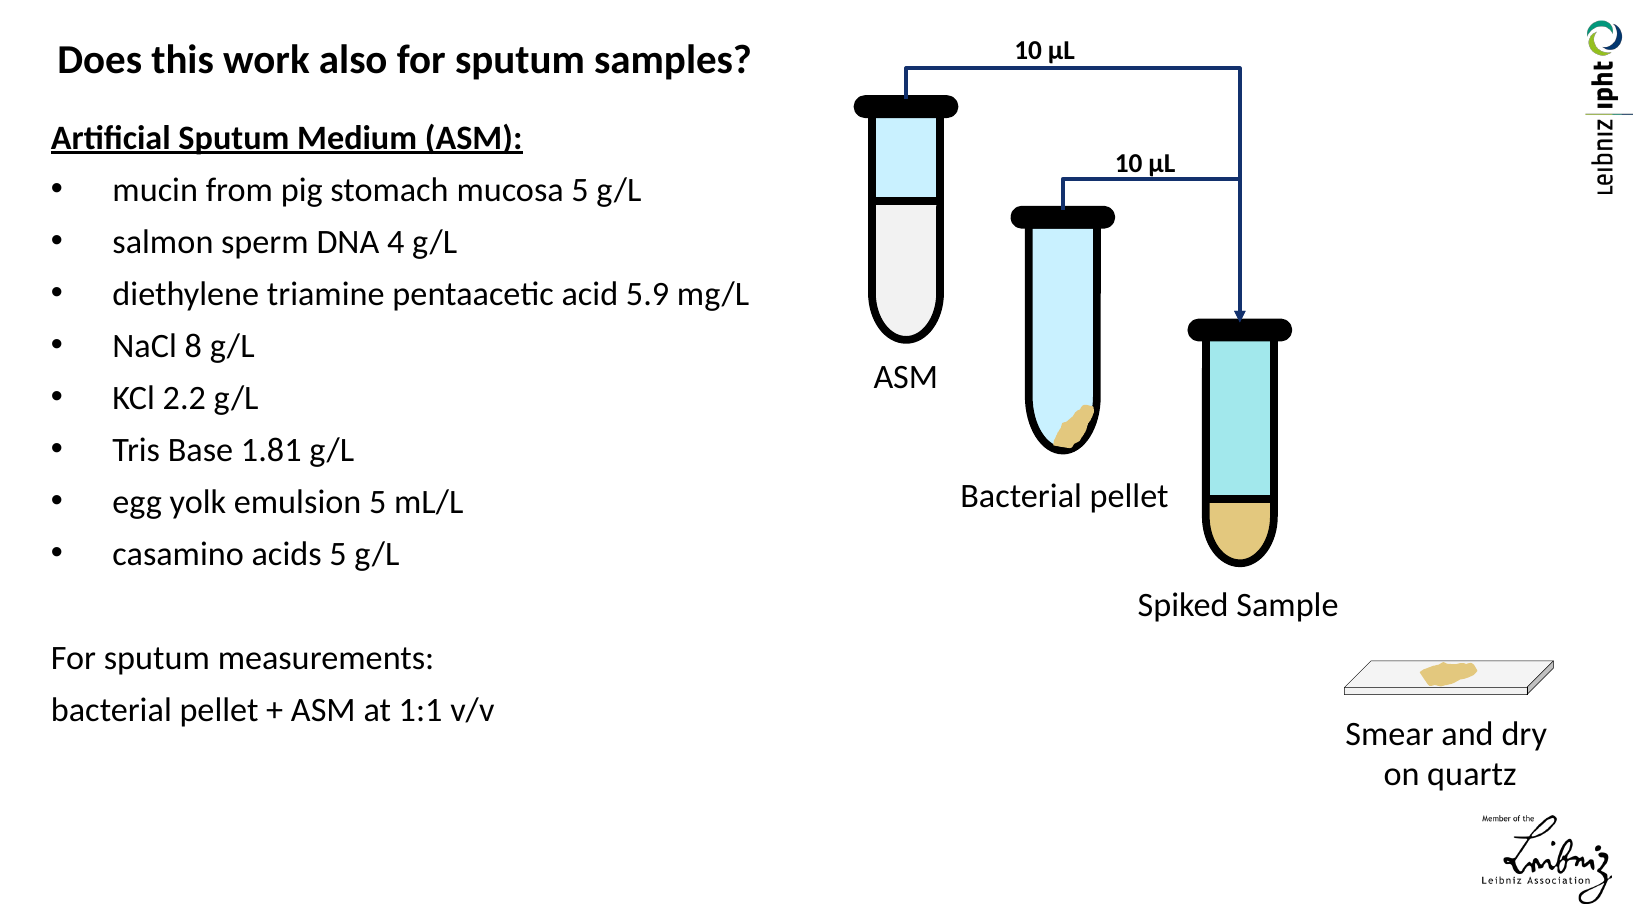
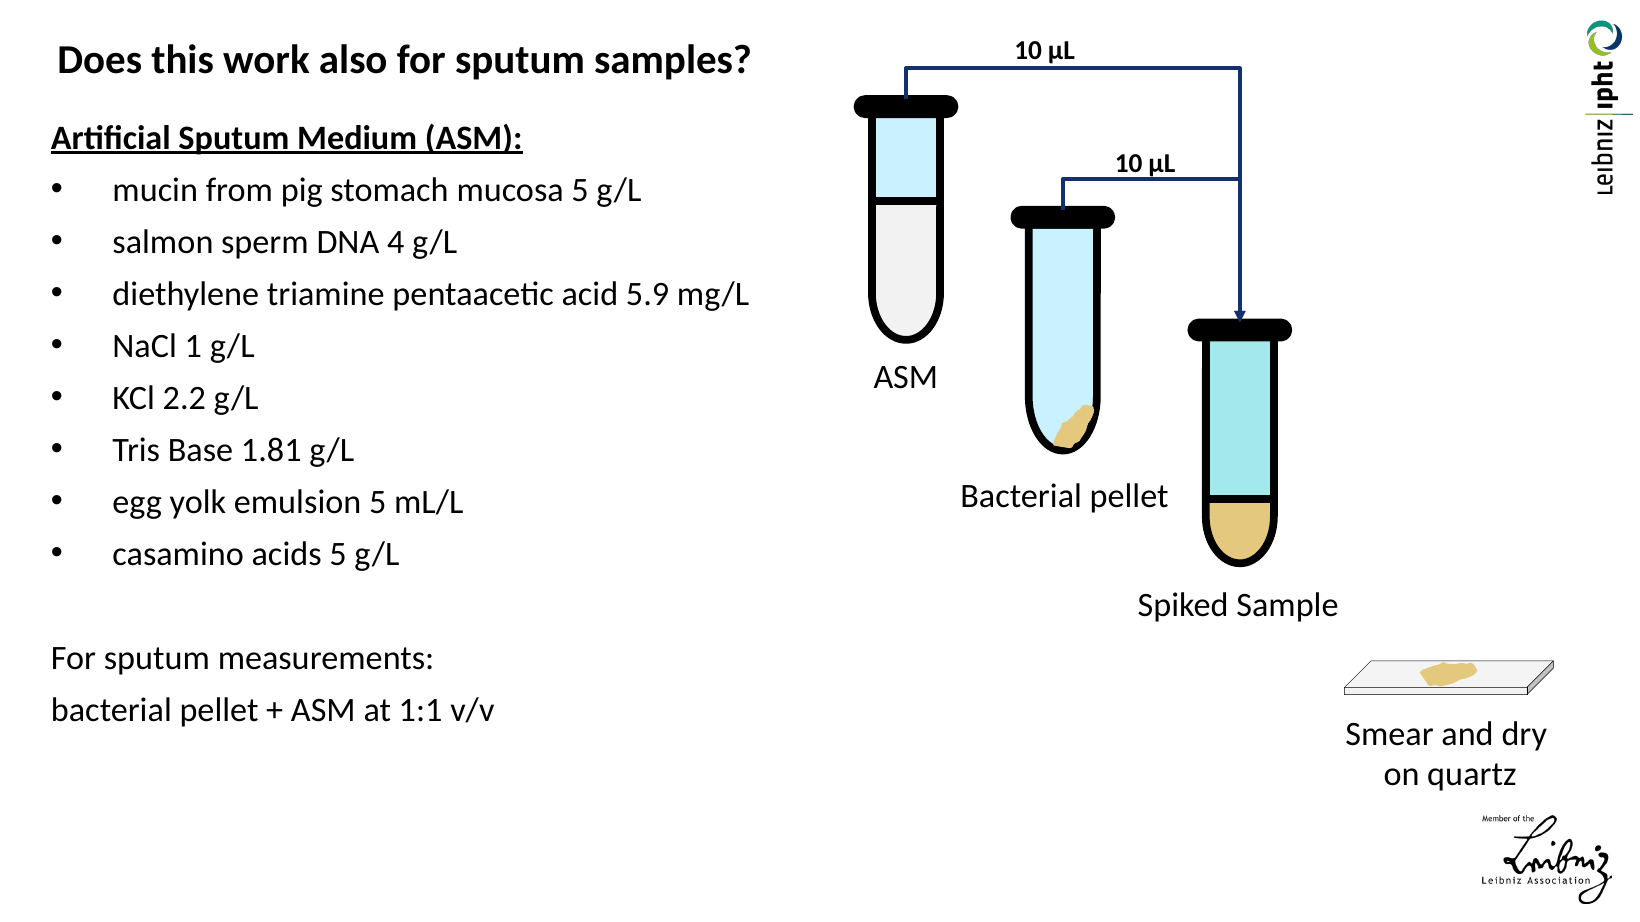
8: 8 -> 1 (193, 346)
